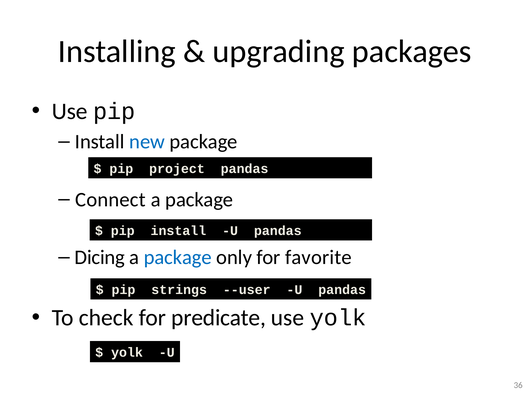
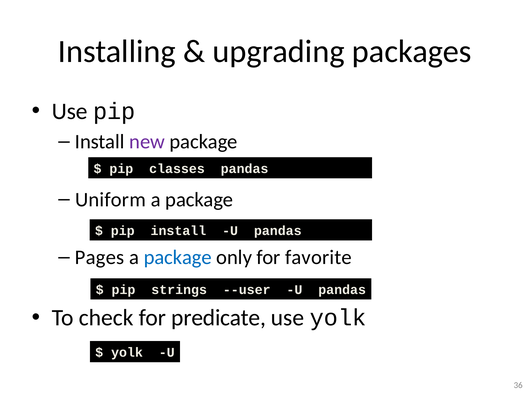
new colour: blue -> purple (147, 142)
project: project -> classes (177, 168)
Connect: Connect -> Uniform (110, 199)
Dicing: Dicing -> Pages (100, 257)
